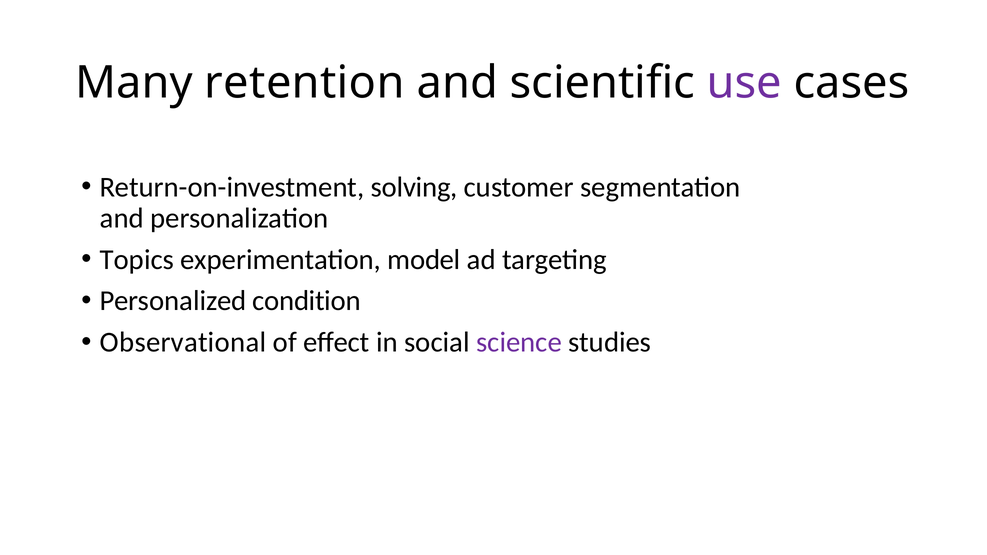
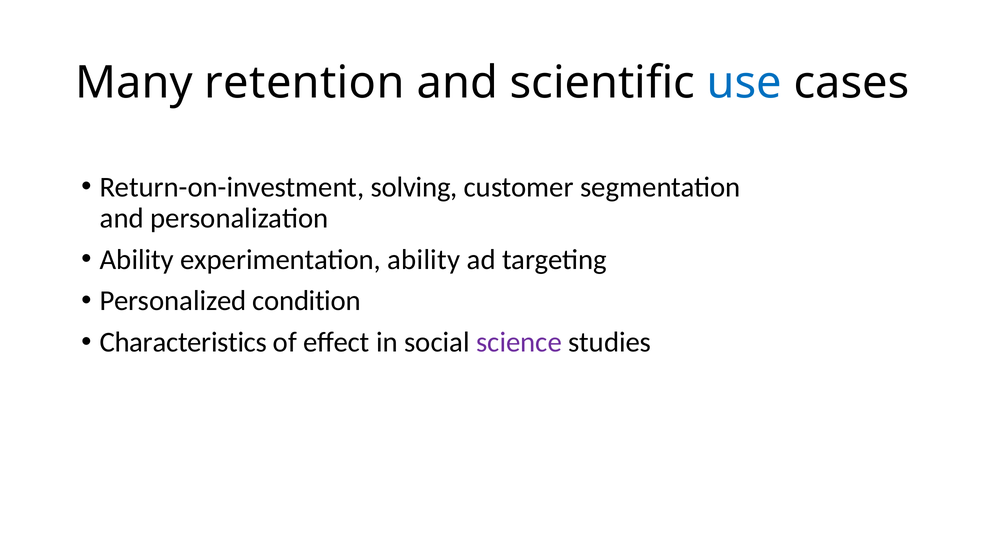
use colour: purple -> blue (744, 83)
Topics: Topics -> Ability (137, 260)
experimentation model: model -> ability (424, 260)
Observational: Observational -> Characteristics (183, 342)
